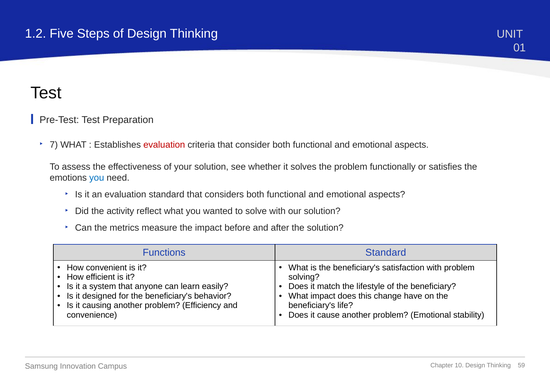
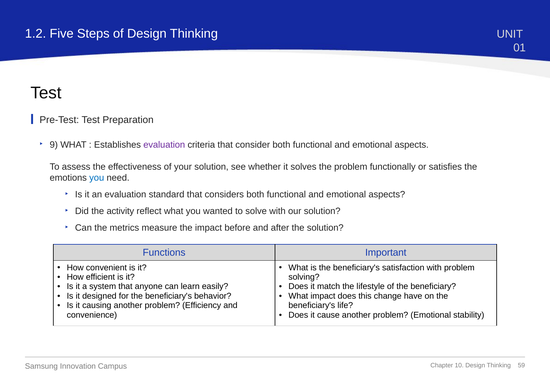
7: 7 -> 9 (54, 145)
evaluation colour: red -> purple (164, 145)
Functions Standard: Standard -> Important (386, 253)
